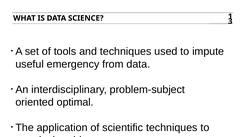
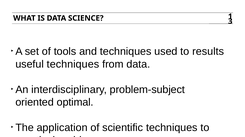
impute: impute -> results (208, 52)
useful emergency: emergency -> techniques (73, 64)
